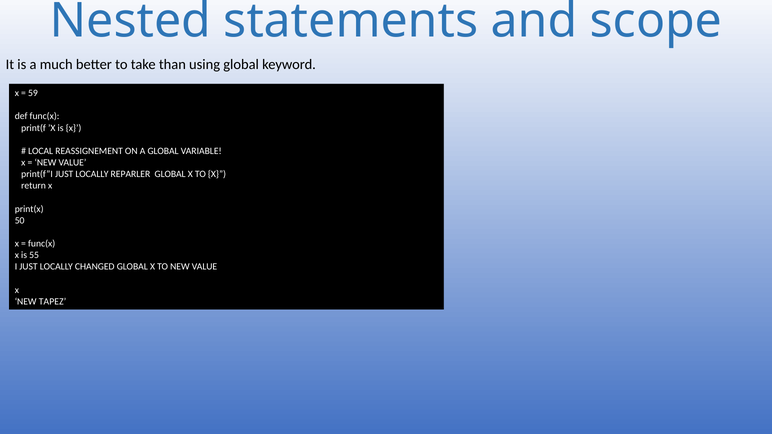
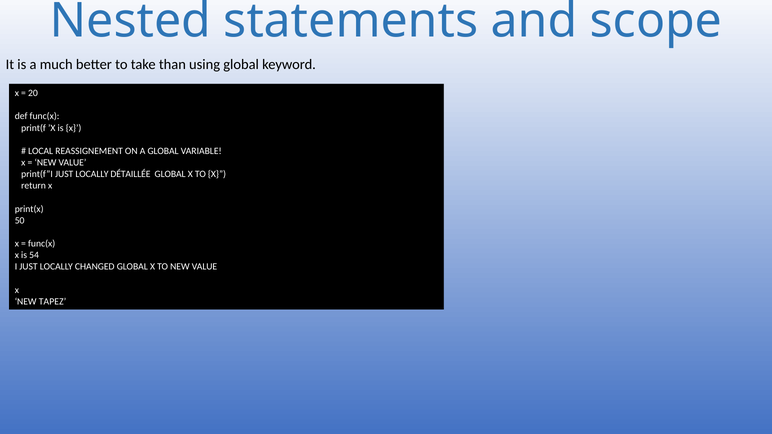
59: 59 -> 20 (33, 93)
REPARLER: REPARLER -> DÉTAILLÉE (130, 174)
55: 55 -> 54 (34, 255)
